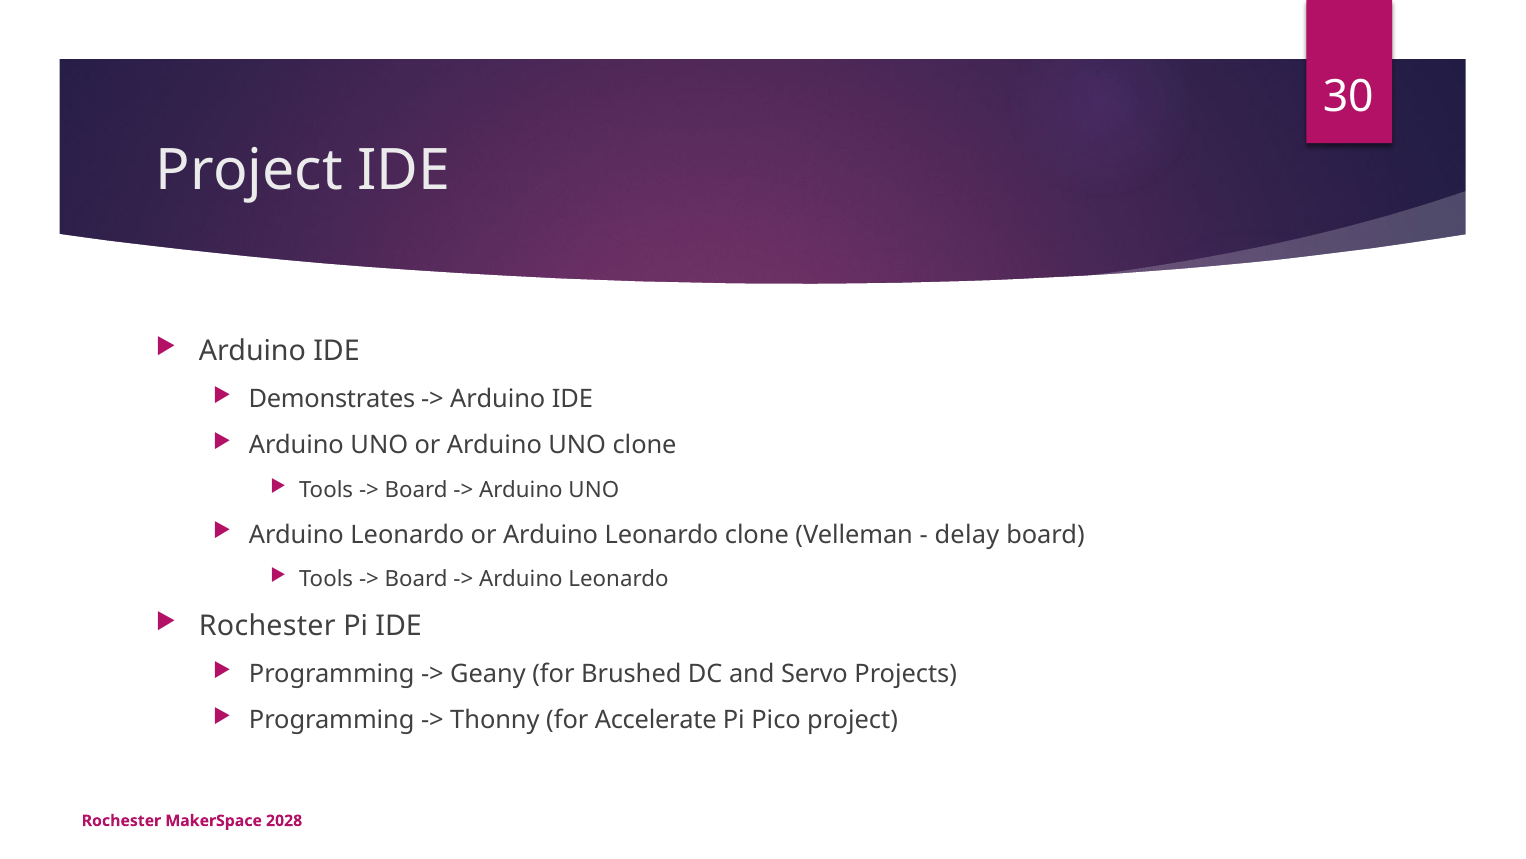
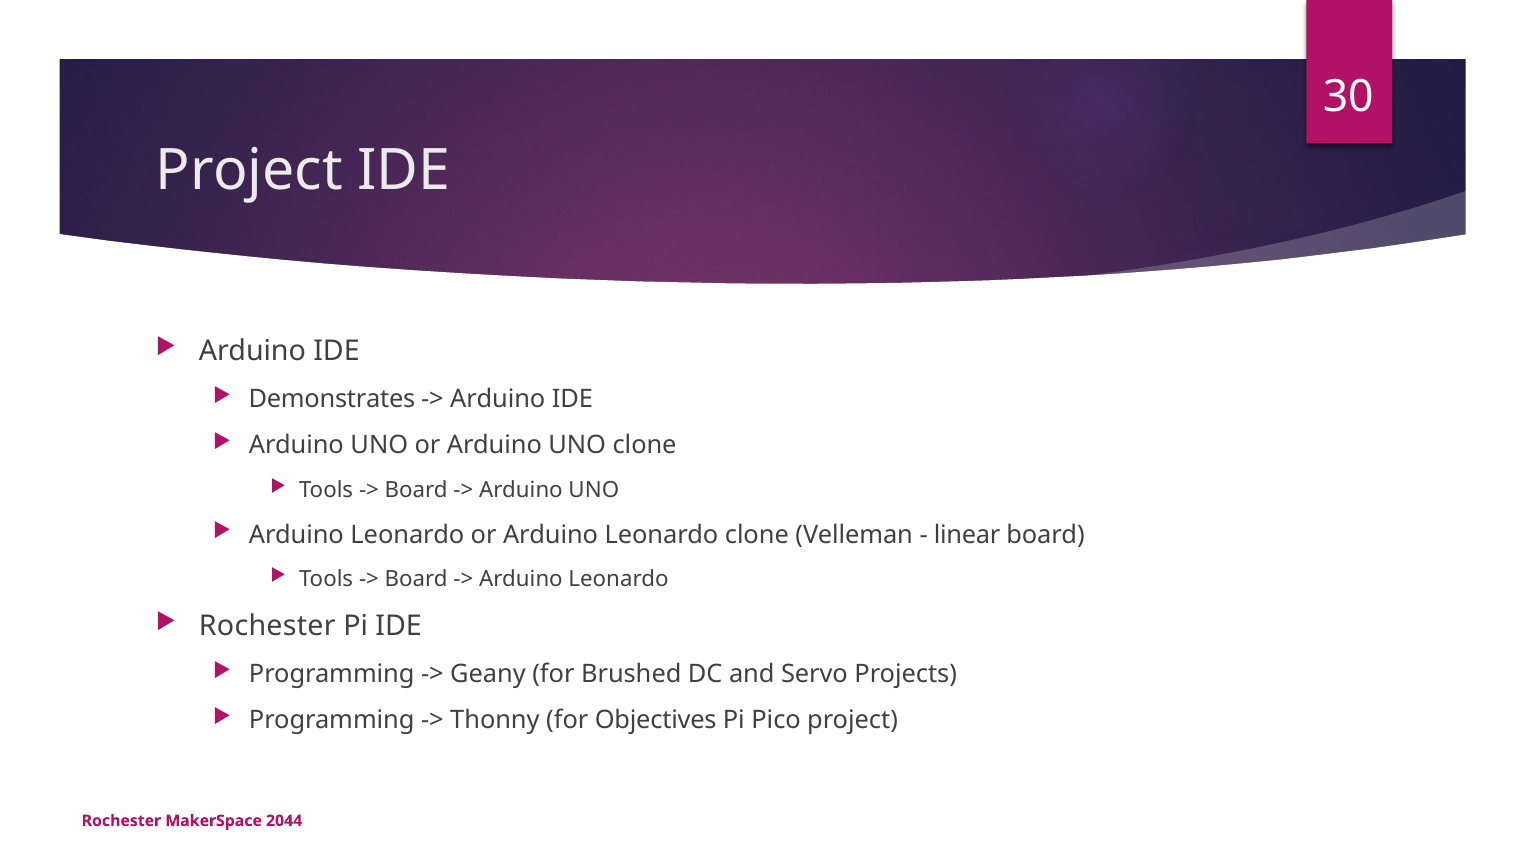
delay: delay -> linear (967, 534)
Accelerate: Accelerate -> Objectives (656, 720)
2028: 2028 -> 2044 (284, 820)
